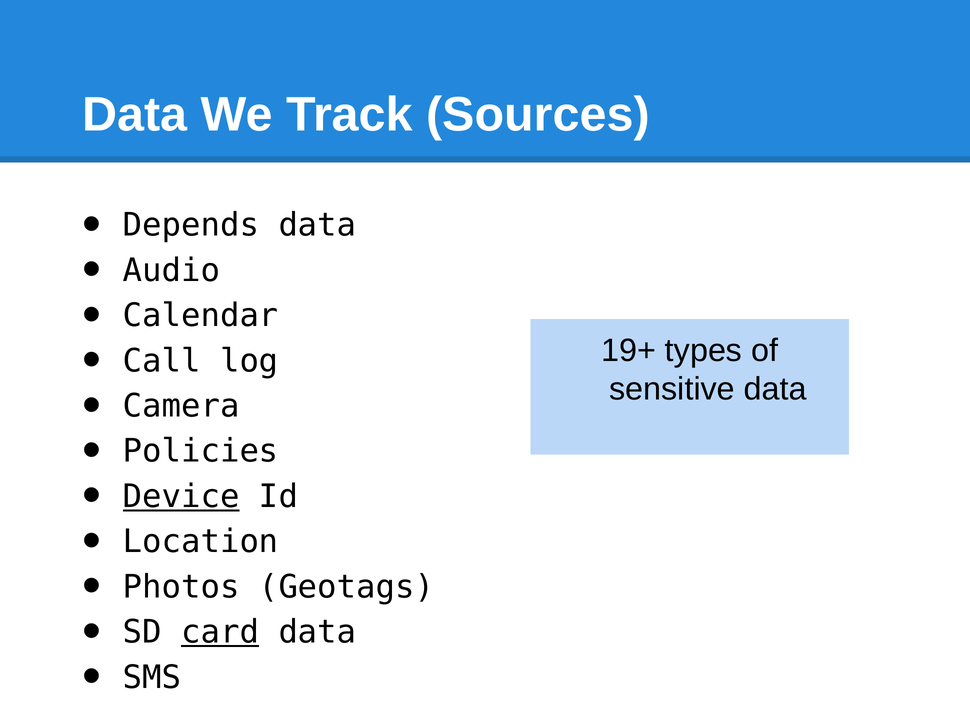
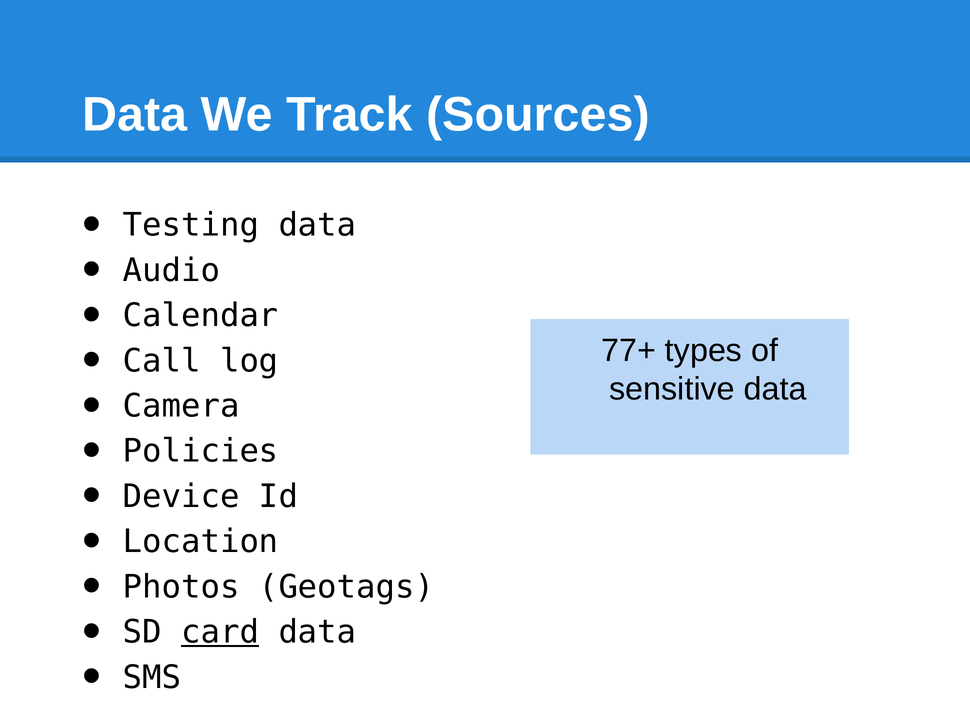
Depends: Depends -> Testing (191, 225)
19+: 19+ -> 77+ (629, 351)
Device underline: present -> none (181, 497)
